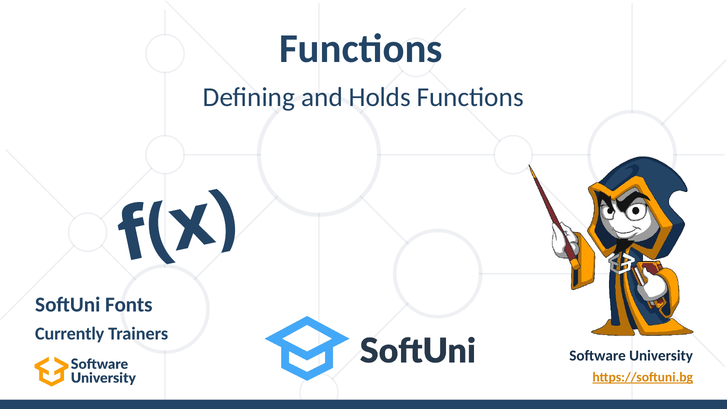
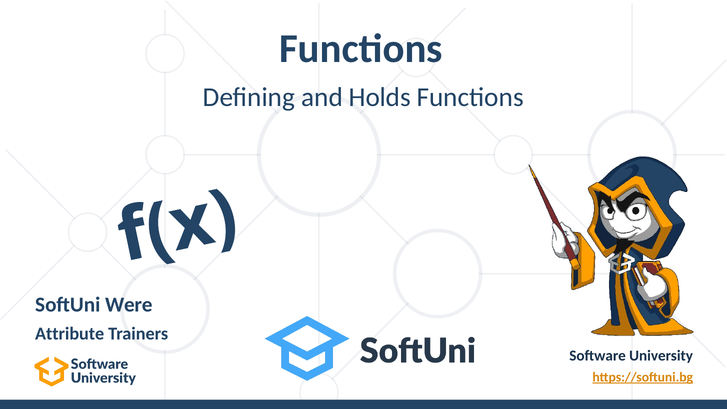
Fonts: Fonts -> Were (129, 305)
Currently: Currently -> Attribute (70, 334)
